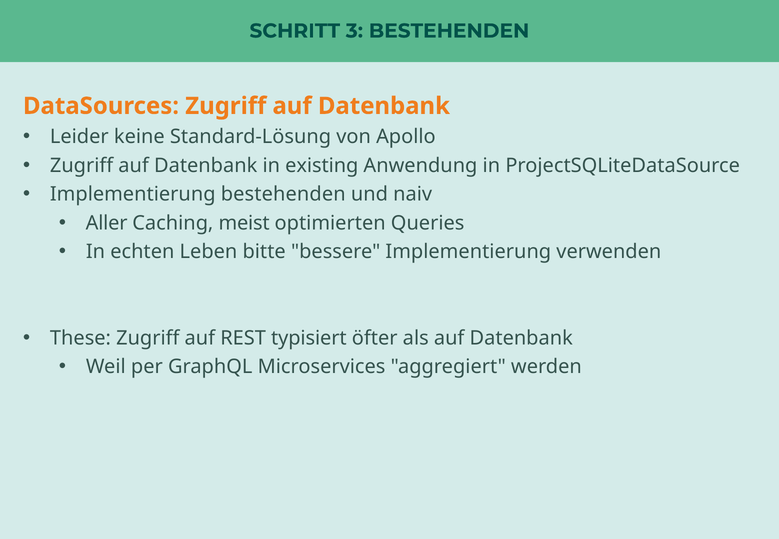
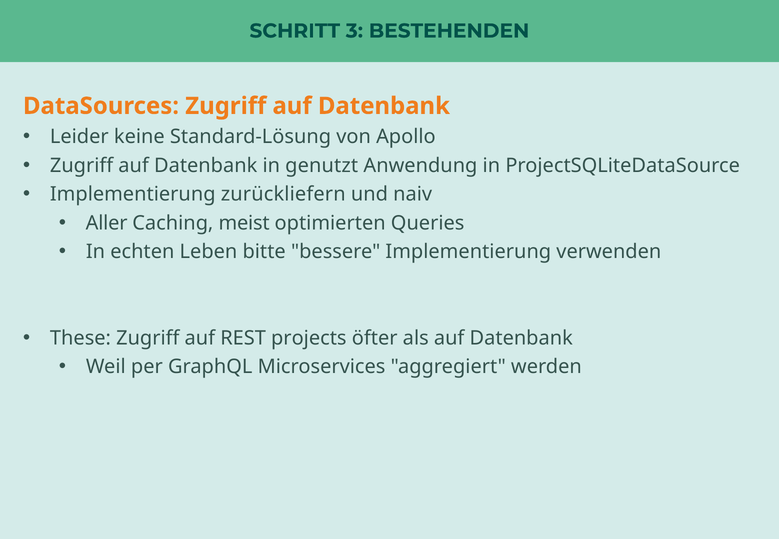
existing: existing -> genutzt (322, 166)
Implementierung bestehenden: bestehenden -> zurückliefern (283, 194)
typisiert: typisiert -> projects (309, 338)
